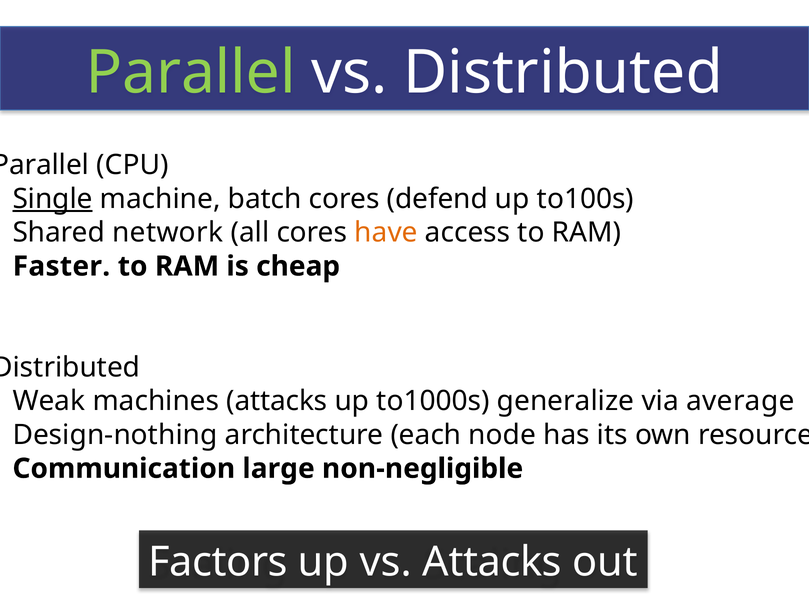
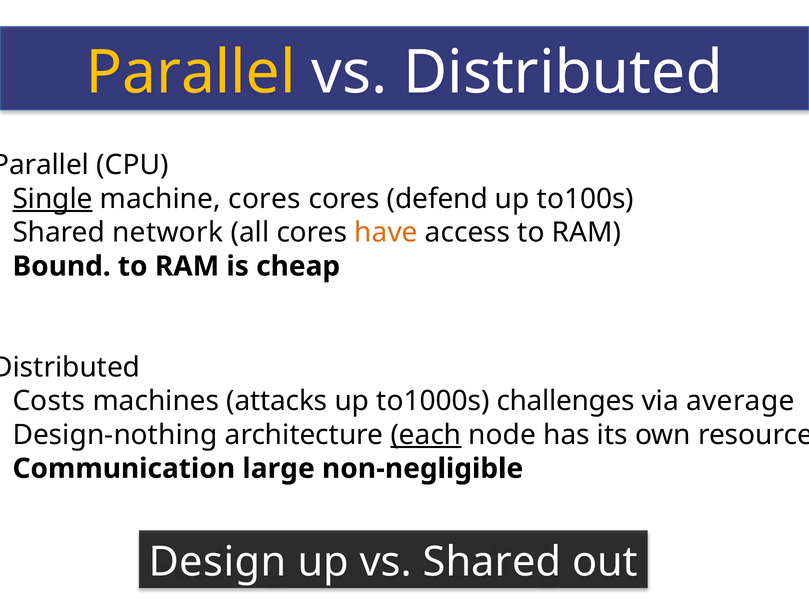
Parallel colour: light green -> yellow (191, 72)
machine batch: batch -> cores (265, 199)
Faster: Faster -> Bound (62, 266)
Weak: Weak -> Costs (49, 401)
generalize: generalize -> challenges (566, 401)
each underline: none -> present (426, 435)
Factors: Factors -> Design (218, 562)
vs Attacks: Attacks -> Shared (492, 562)
